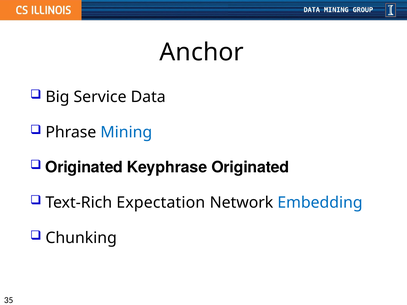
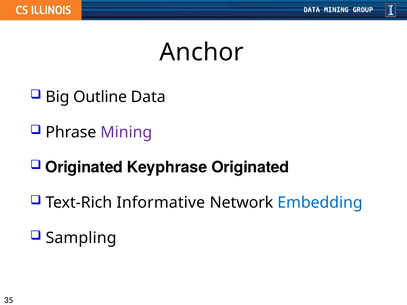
Service: Service -> Outline (100, 97)
Mining colour: blue -> purple (126, 132)
Expectation: Expectation -> Informative (161, 203)
Chunking: Chunking -> Sampling (81, 238)
